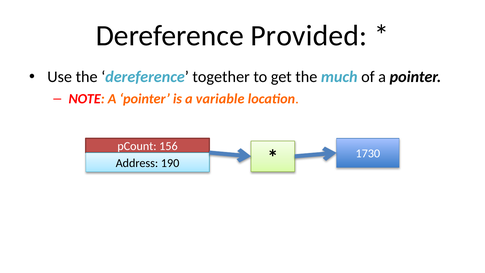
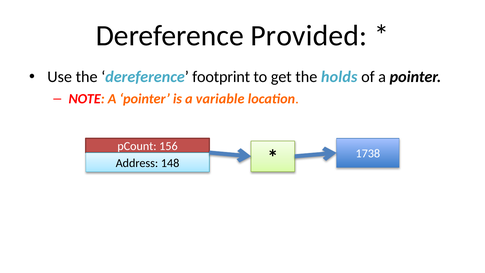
together: together -> footprint (221, 77)
much: much -> holds (339, 77)
190: 190 -> 148 (170, 163)
1730: 1730 -> 1738 (368, 154)
